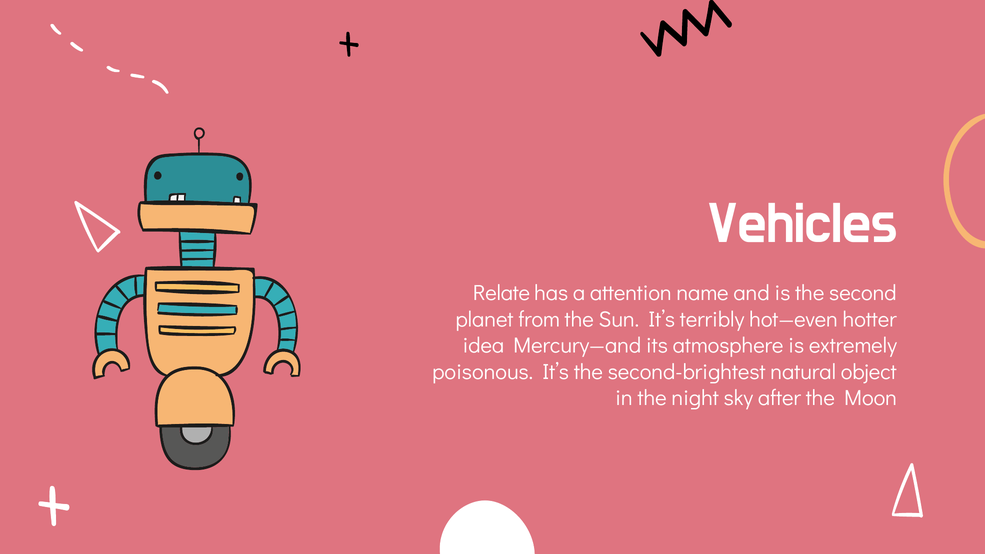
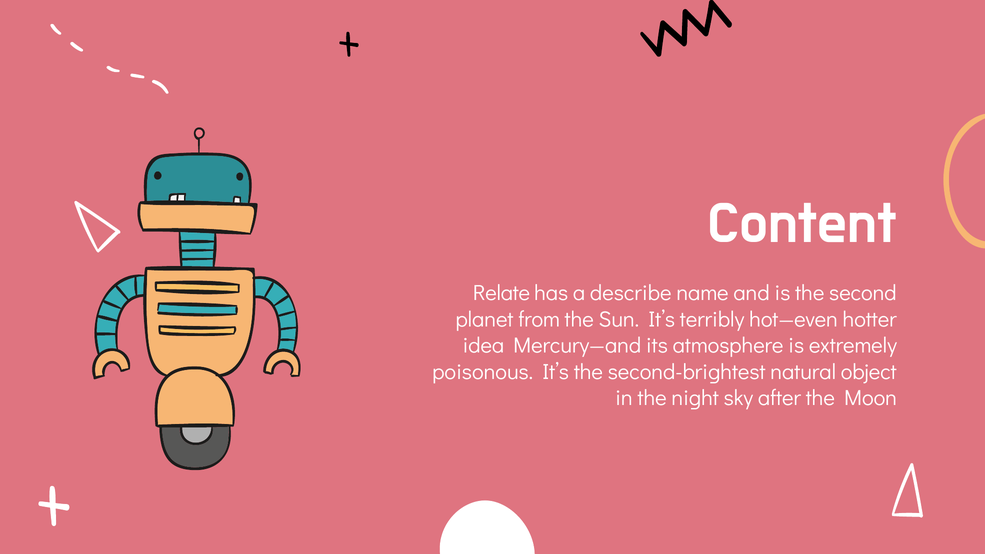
Vehicles: Vehicles -> Content (802, 223)
attention: attention -> describe (631, 293)
